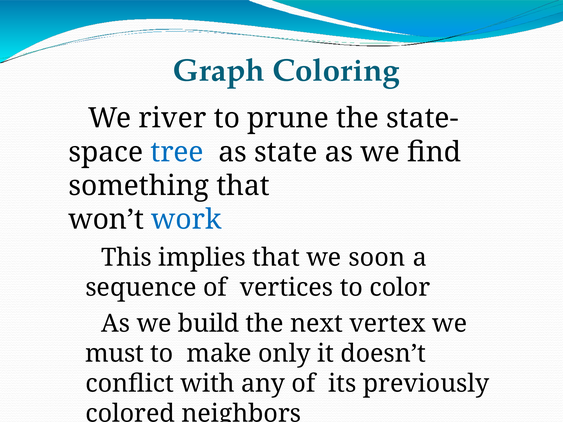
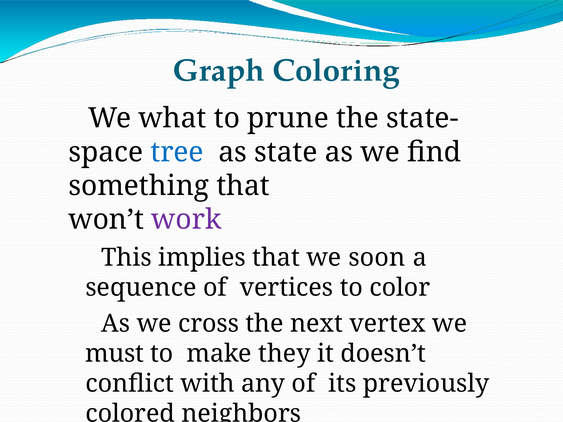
river: river -> what (172, 118)
work colour: blue -> purple (186, 220)
build: build -> cross (209, 324)
only: only -> they (284, 354)
